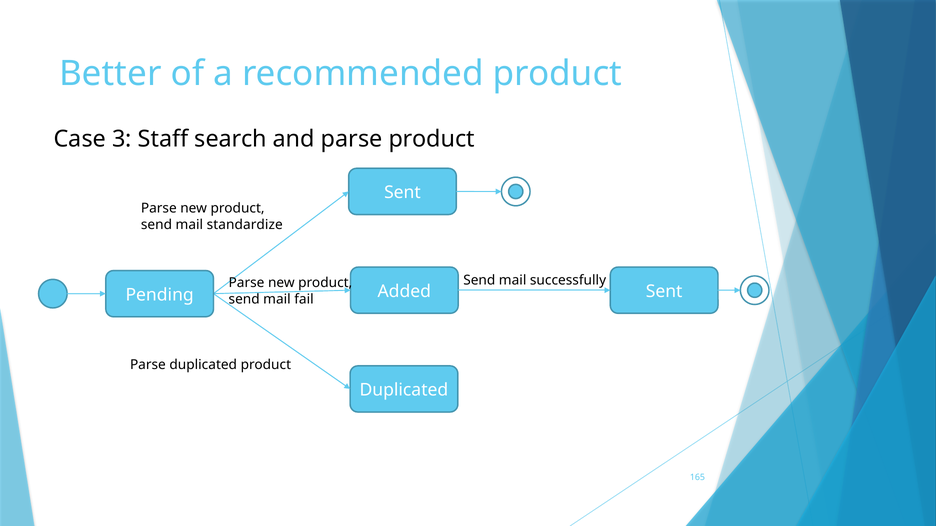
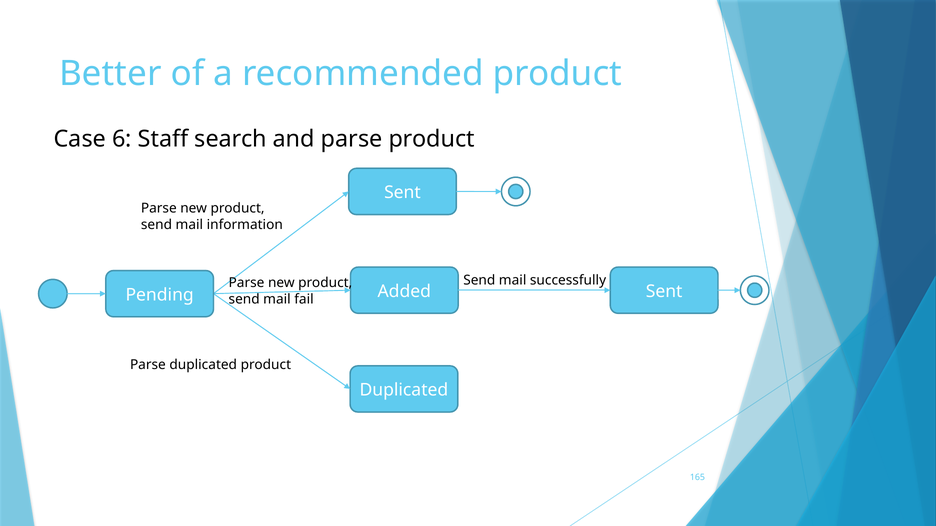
3: 3 -> 6 (122, 139)
standardize: standardize -> information (245, 225)
